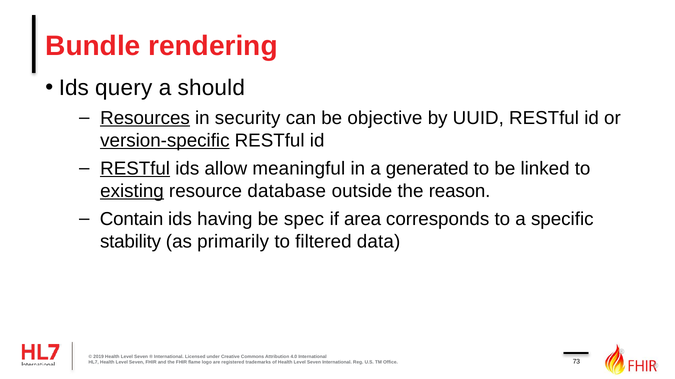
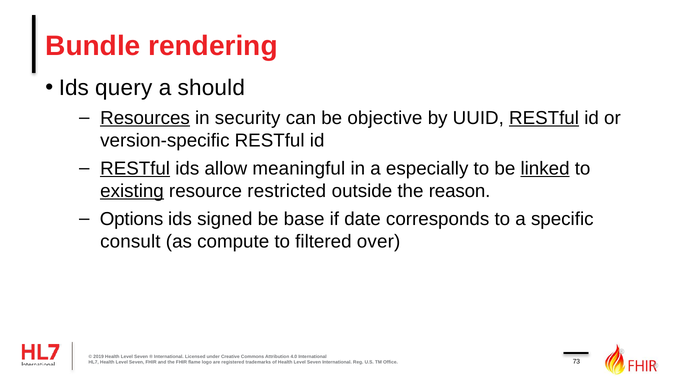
RESTful underline: none -> present (544, 118)
version-specific underline: present -> none (165, 141)
generated: generated -> especially (427, 169)
linked underline: none -> present (545, 169)
database: database -> restricted (287, 191)
Contain: Contain -> Options (132, 220)
having: having -> signed (225, 220)
spec: spec -> base (304, 220)
area: area -> date (363, 220)
stability: stability -> consult (130, 242)
primarily: primarily -> compute (233, 242)
data: data -> over (379, 242)
